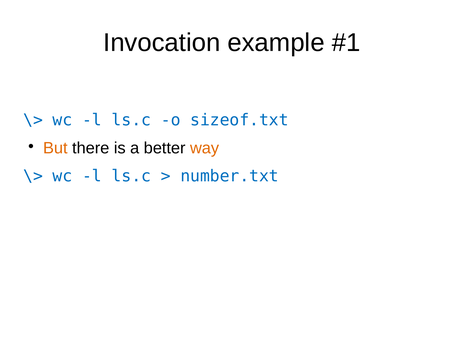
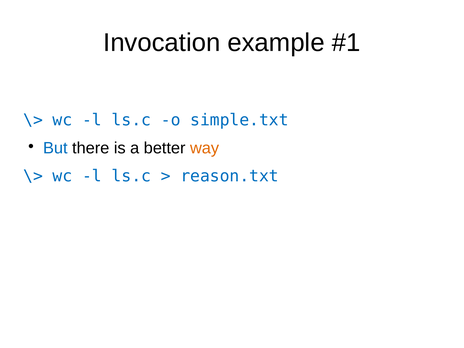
sizeof.txt: sizeof.txt -> simple.txt (239, 120)
But colour: orange -> blue (55, 148)
number.txt: number.txt -> reason.txt (230, 176)
